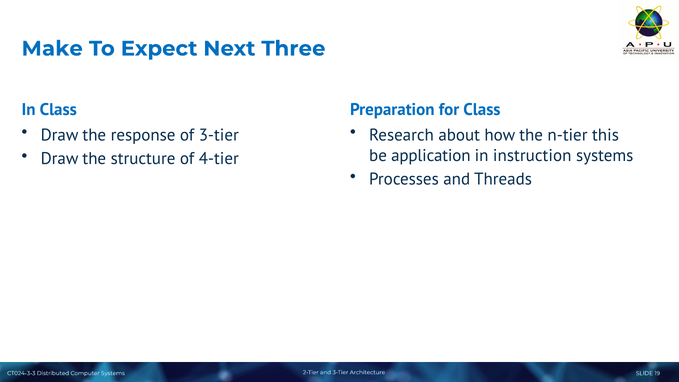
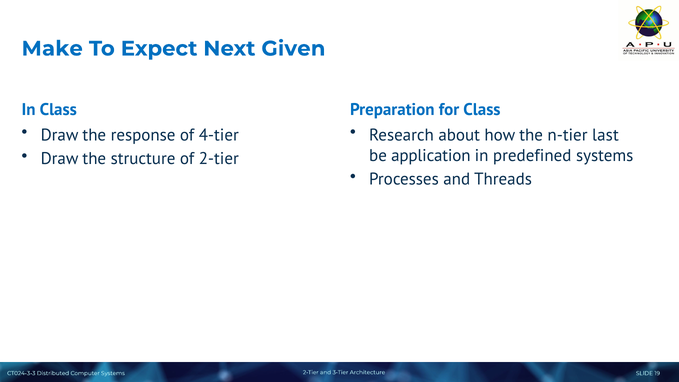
Three: Three -> Given (293, 49)
of 3-tier: 3-tier -> 4-tier (219, 135)
this: this -> last (605, 135)
instruction: instruction -> predefined (532, 155)
of 4-tier: 4-tier -> 2-tier (219, 159)
